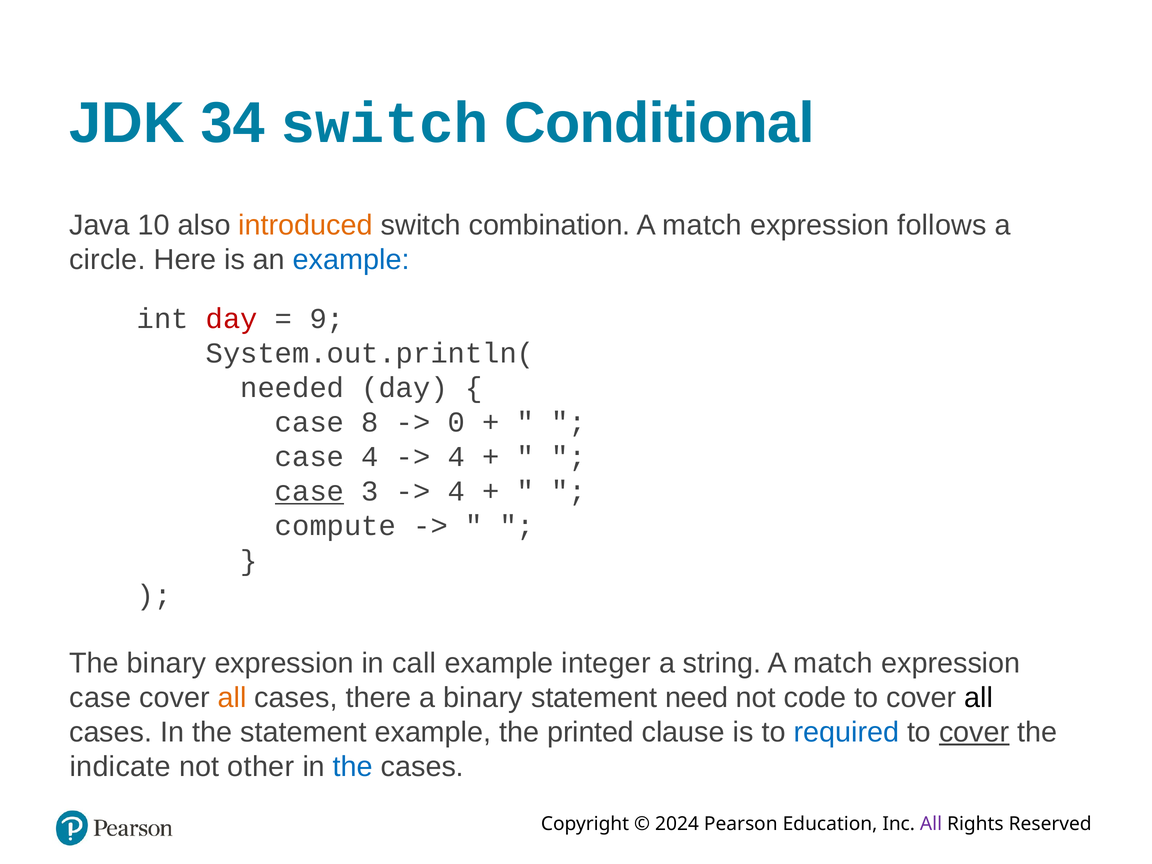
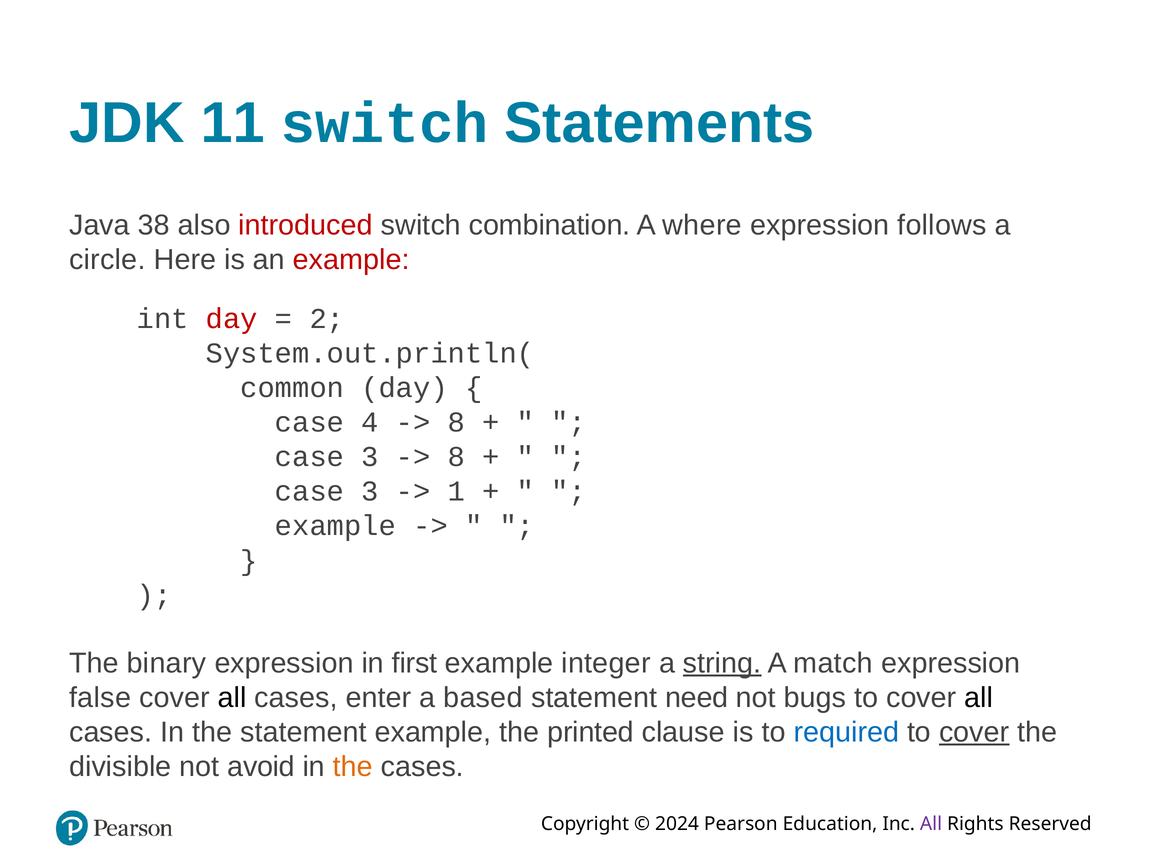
34: 34 -> 11 (233, 123)
Conditional: Conditional -> Statements (659, 123)
10: 10 -> 38 (154, 225)
introduced colour: orange -> red (306, 225)
match: match -> where (702, 225)
example colour: blue -> red (351, 260)
9: 9 -> 2 (327, 319)
needed: needed -> common (292, 388)
8: 8 -> 4 (370, 422)
0: 0 -> 8 (456, 422)
4: 4 -> 3 (370, 457)
4: 4 -> 8 (456, 457)
case underline: present -> none (310, 491)
4: 4 -> 1 (456, 491)
compute: compute -> example (335, 526)
call: call -> first (415, 663)
string underline: none -> present (722, 663)
case: case -> false (100, 698)
all colour: orange -> black (232, 698)
there: there -> enter (378, 698)
a binary: binary -> based (483, 698)
code: code -> bugs (815, 698)
indicate: indicate -> divisible (120, 767)
other: other -> avoid (261, 767)
the colour: blue -> orange (353, 767)
